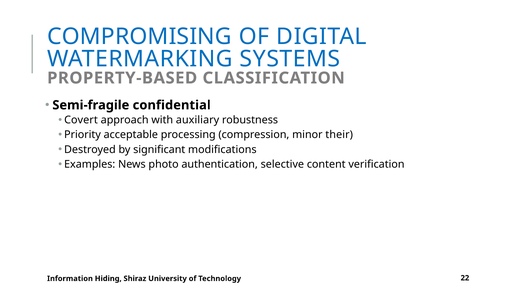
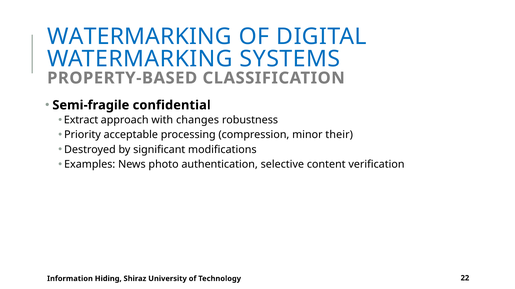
COMPROMISING: COMPROMISING -> WATERMARKING (139, 37)
Covert: Covert -> Extract (81, 120)
auxiliary: auxiliary -> changes (198, 120)
